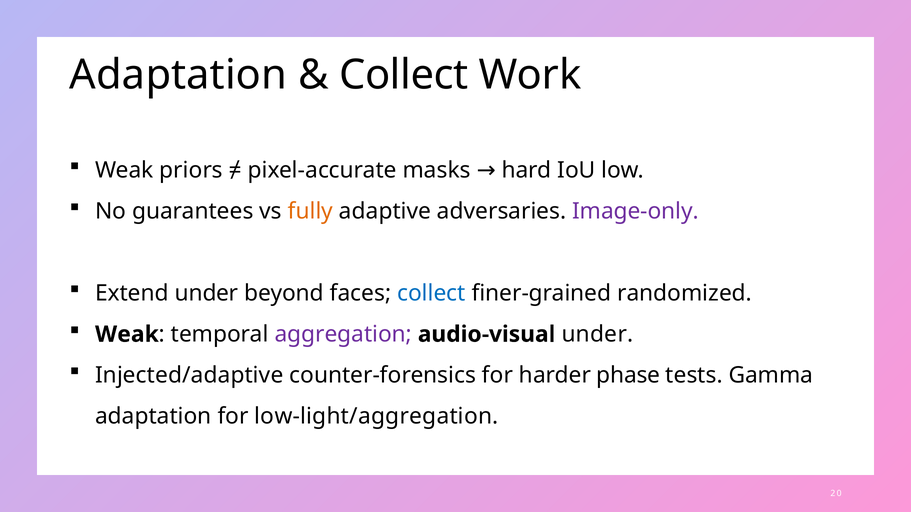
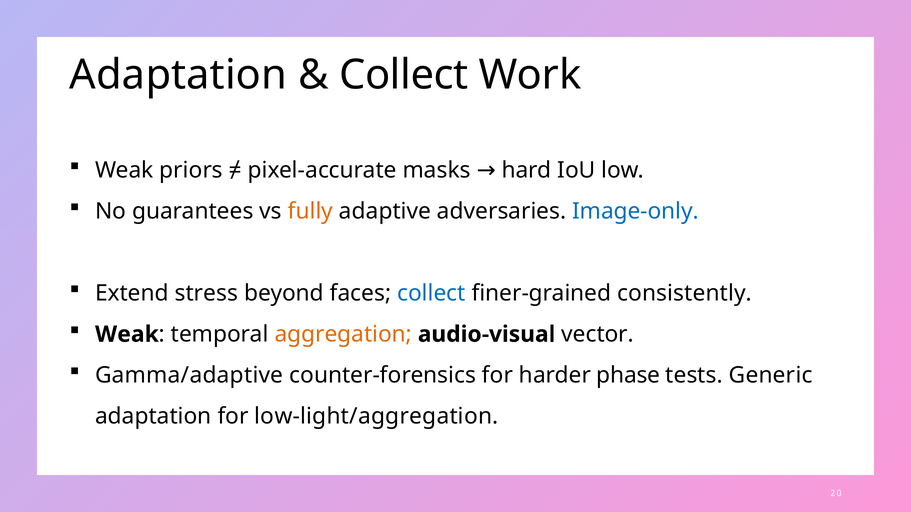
Image‑only colour: purple -> blue (636, 212)
Extend under: under -> stress (206, 294)
randomized: randomized -> consistently (685, 294)
aggregation colour: purple -> orange (343, 335)
audio‑visual under: under -> vector (598, 335)
Injected/adaptive: Injected/adaptive -> Gamma/adaptive (189, 376)
Gamma: Gamma -> Generic (771, 376)
